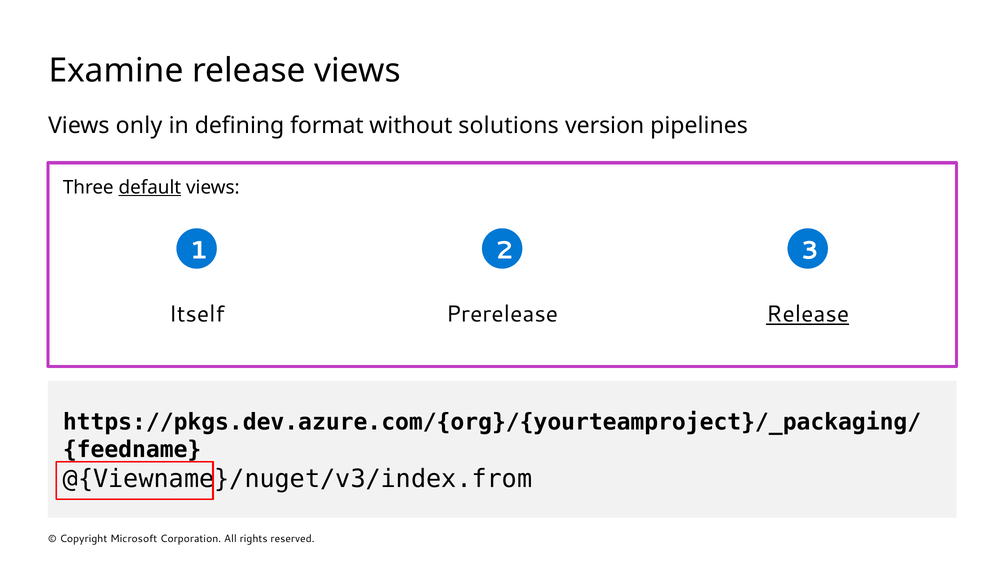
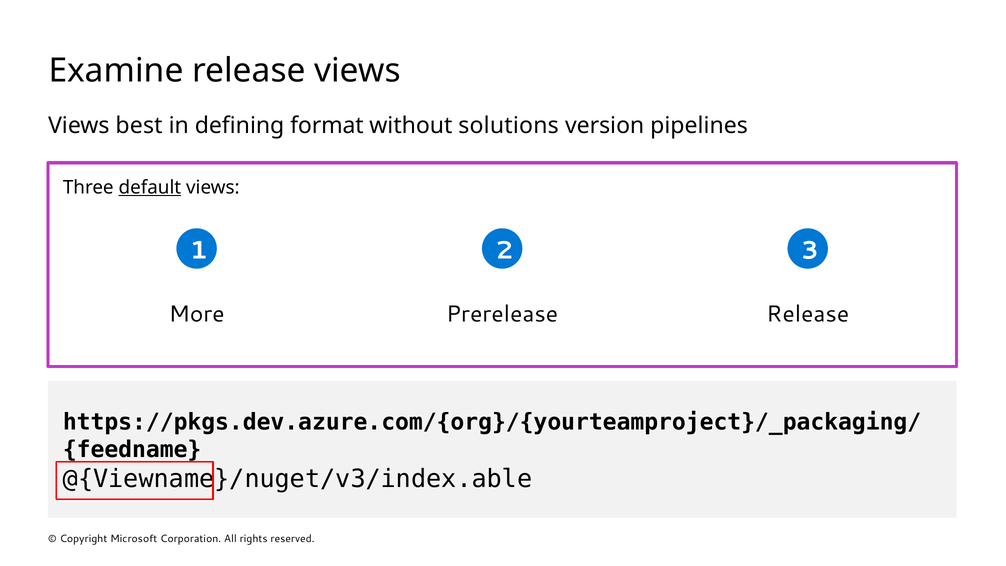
only: only -> best (139, 126)
Itself: Itself -> More (197, 314)
Release underline: present -> none (808, 314)
@{Viewname}/nuget/v3/index.from: @{Viewname}/nuget/v3/index.from -> @{Viewname}/nuget/v3/index.able (298, 479)
